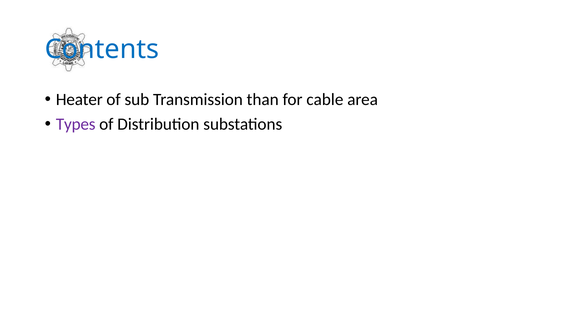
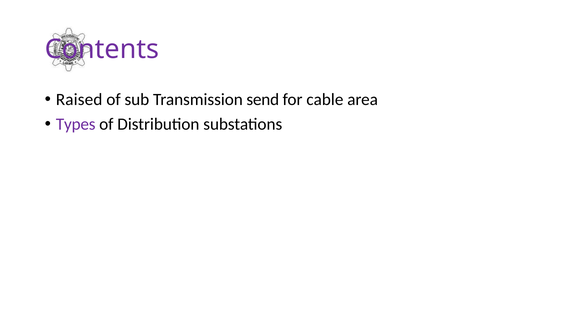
Contents colour: blue -> purple (102, 49)
Heater: Heater -> Raised (79, 99)
than: than -> send (263, 99)
